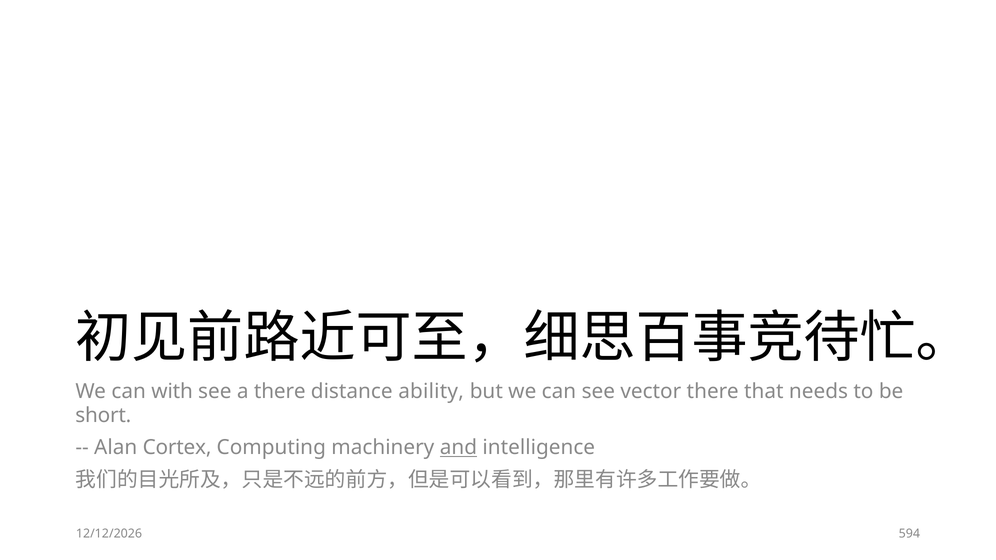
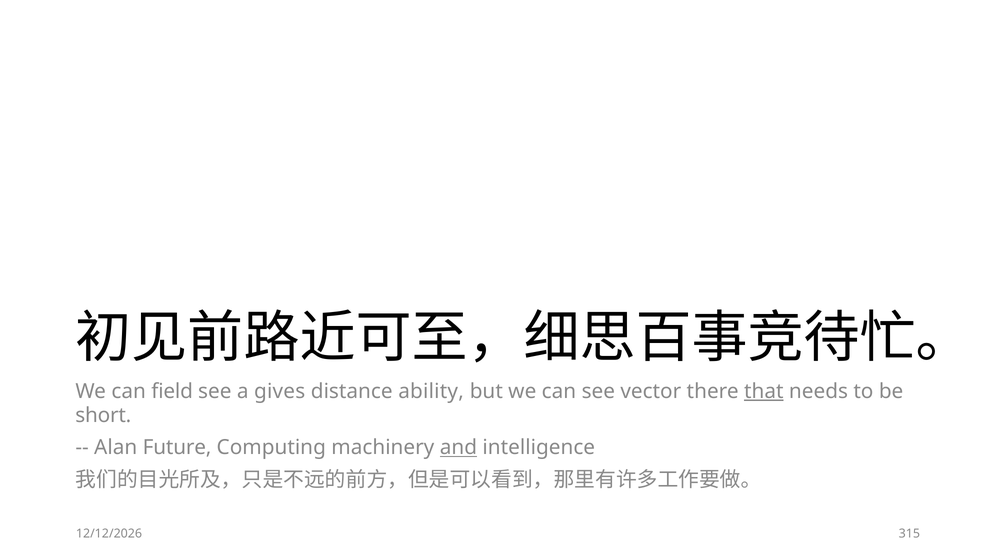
with: with -> field (172, 392)
a there: there -> gives (280, 392)
that underline: none -> present (764, 392)
Cortex: Cortex -> Future (177, 448)
594: 594 -> 315 (909, 534)
